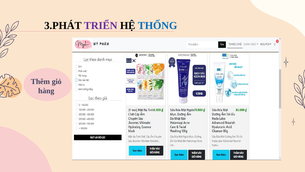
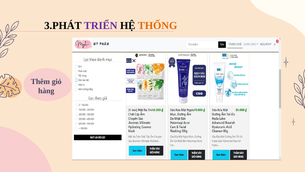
THỐNG colour: blue -> orange (158, 26)
